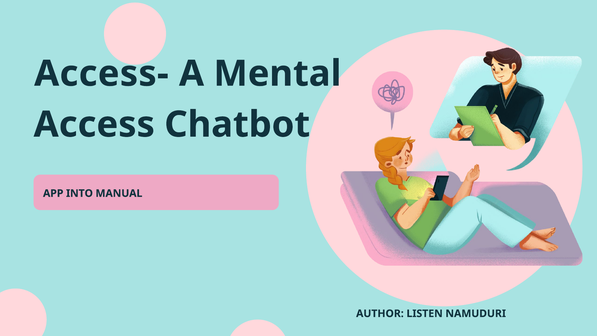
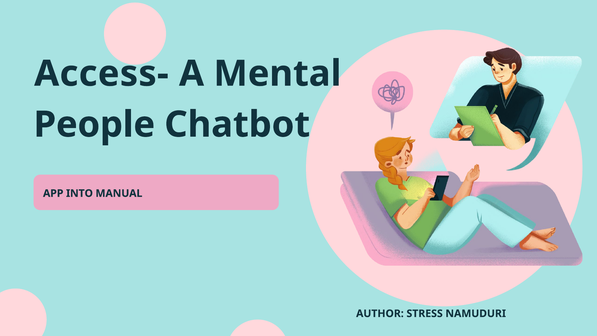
Access: Access -> People (94, 125)
LISTEN: LISTEN -> STRESS (425, 313)
